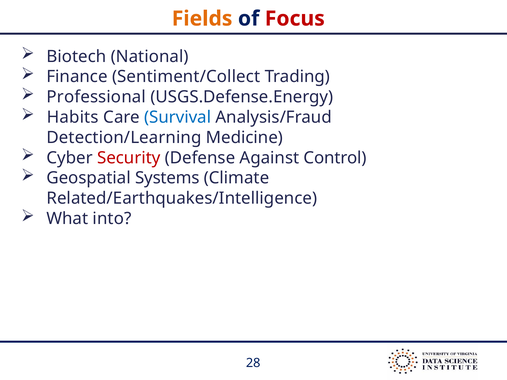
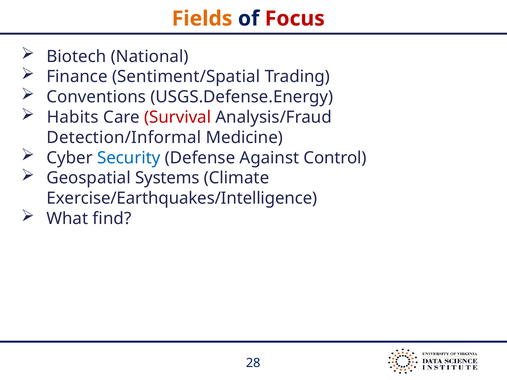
Sentiment/Collect: Sentiment/Collect -> Sentiment/Spatial (186, 77)
Professional: Professional -> Conventions (96, 97)
Survival colour: blue -> red (178, 117)
Detection/Learning: Detection/Learning -> Detection/Informal (124, 138)
Security colour: red -> blue (129, 158)
Related/Earthquakes/Intelligence: Related/Earthquakes/Intelligence -> Exercise/Earthquakes/Intelligence (182, 198)
into: into -> find (112, 219)
